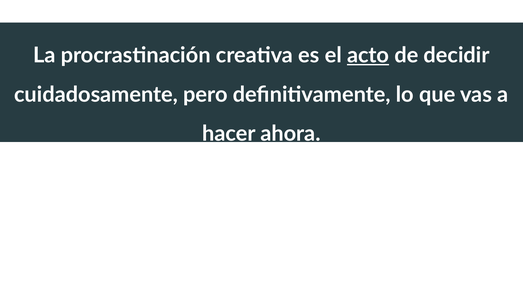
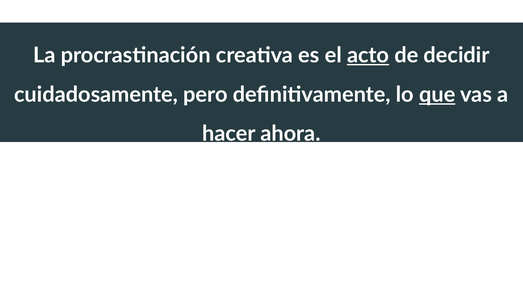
que underline: none -> present (437, 95)
